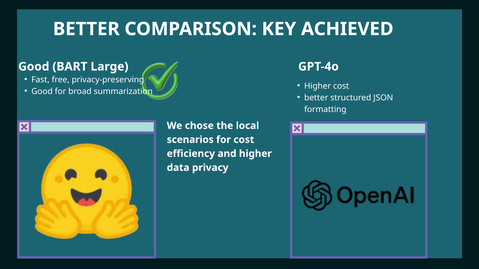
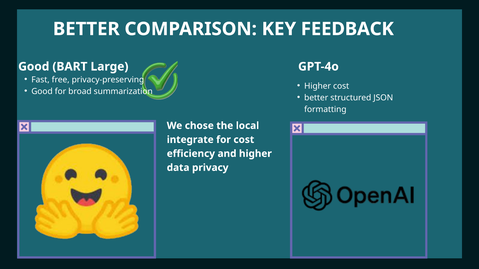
ACHIEVED: ACHIEVED -> FEEDBACK (347, 29)
scenarios: scenarios -> integrate (190, 140)
